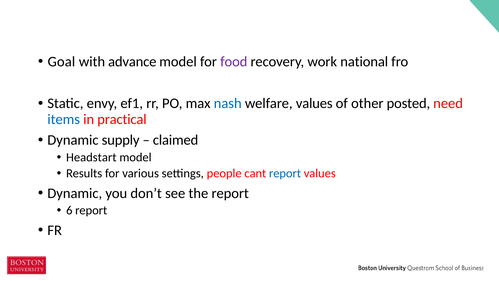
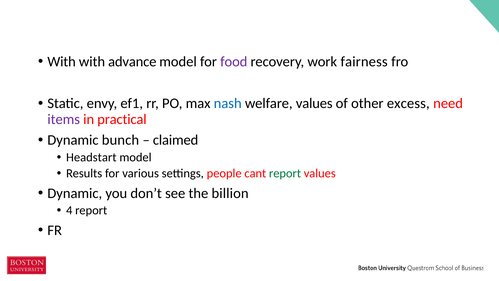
Goal: Goal -> With (62, 62)
national: national -> fairness (364, 62)
posted: posted -> excess (408, 103)
items colour: blue -> purple (64, 119)
supply: supply -> bunch (120, 140)
report colour: blue -> green (285, 173)
the report: report -> billion (230, 193)
6: 6 -> 4 (69, 210)
